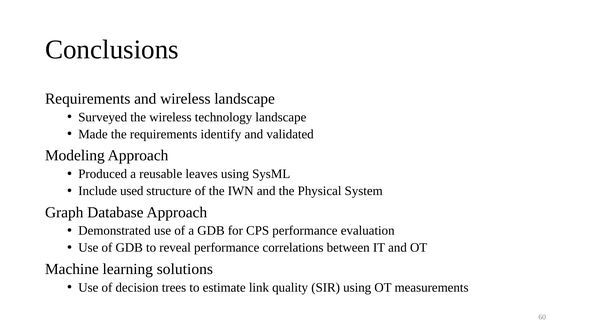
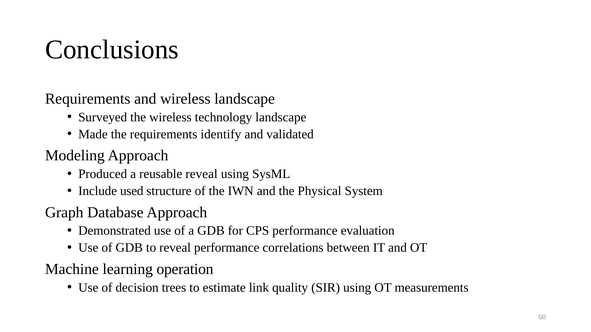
reusable leaves: leaves -> reveal (202, 174)
solutions: solutions -> operation (185, 269)
